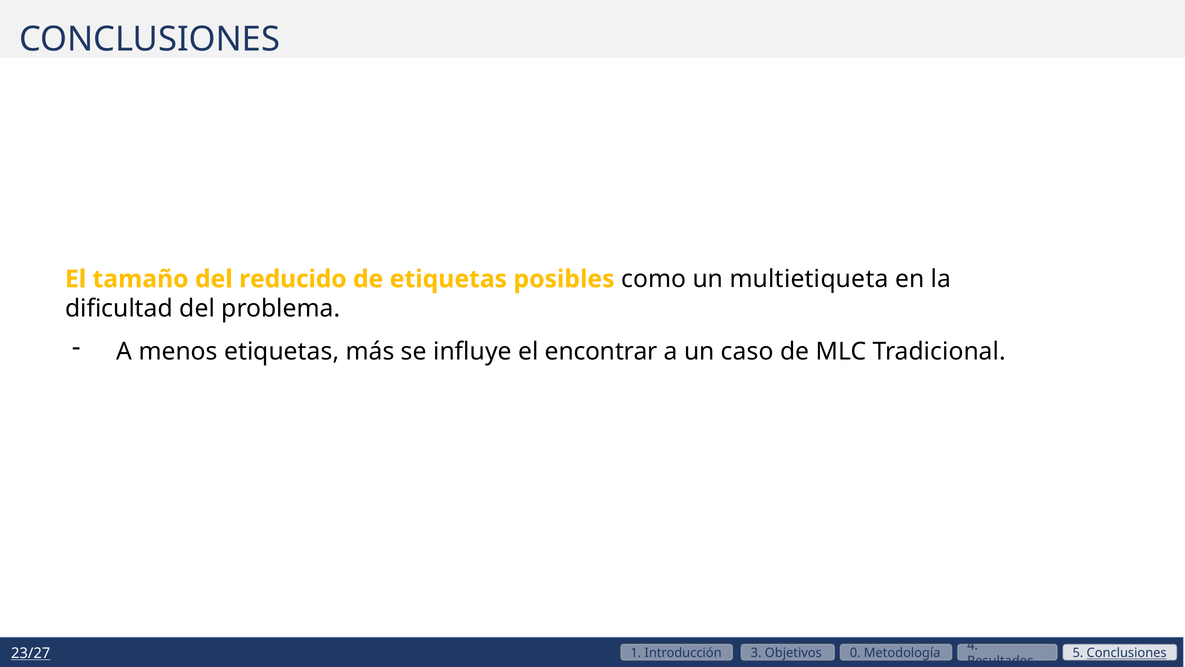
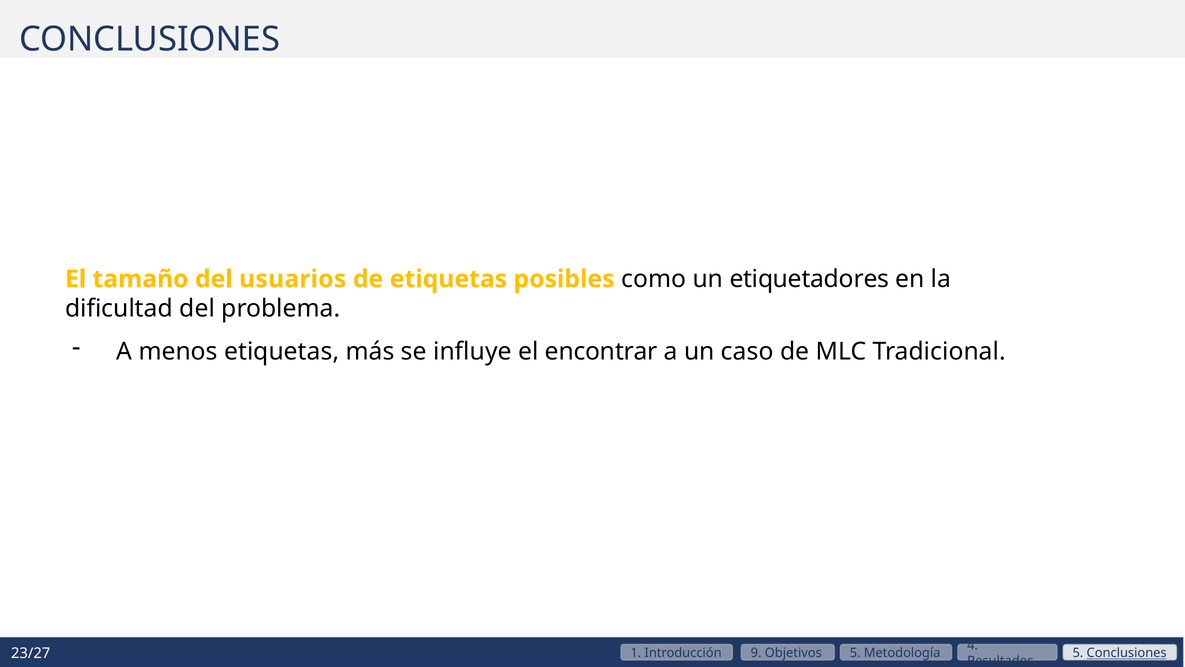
reducido: reducido -> usuarios (293, 279)
multietiqueta: multietiqueta -> etiquetadores (809, 279)
23/27 underline: present -> none (31, 653)
3: 3 -> 9 (756, 653)
Objetivos 0: 0 -> 5 (855, 653)
